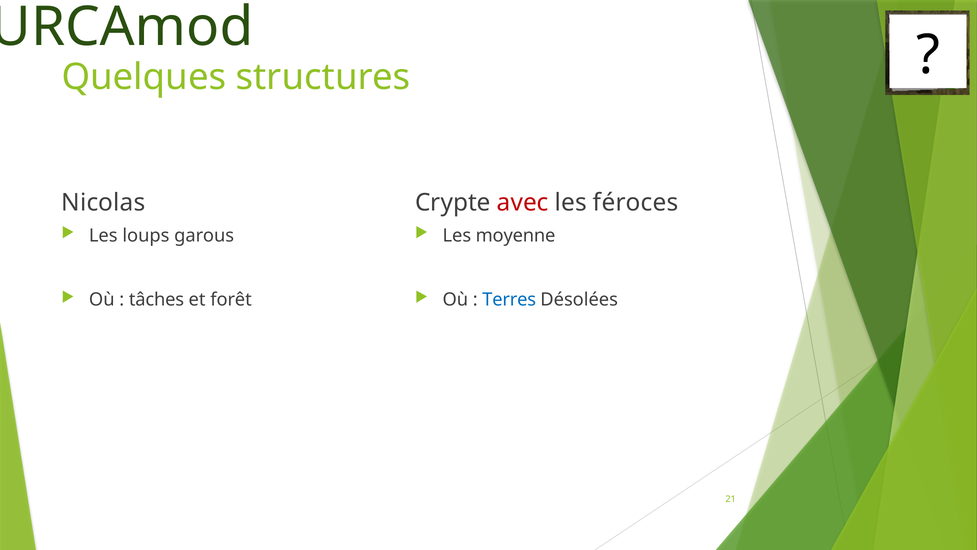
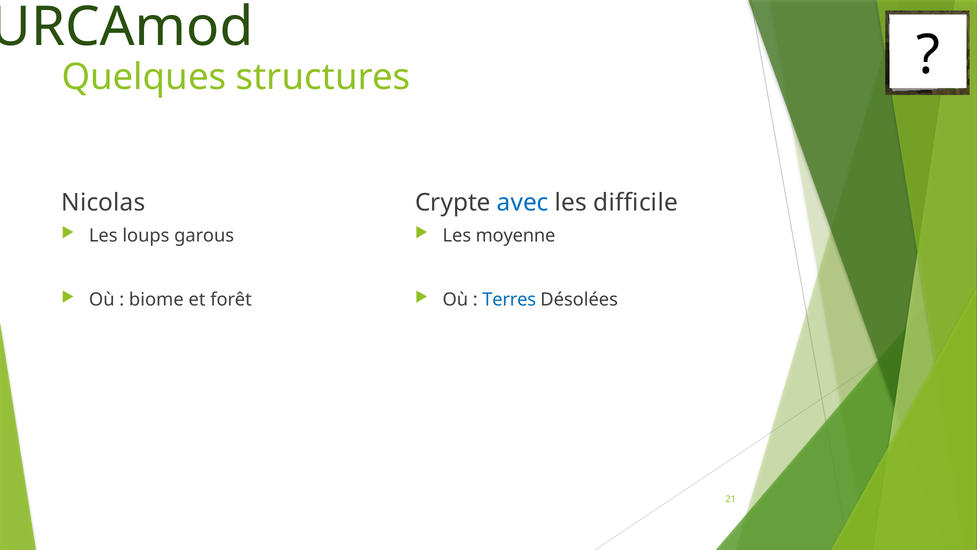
avec colour: red -> blue (523, 203)
féroces: féroces -> difficile (636, 203)
tâches: tâches -> biome (156, 300)
